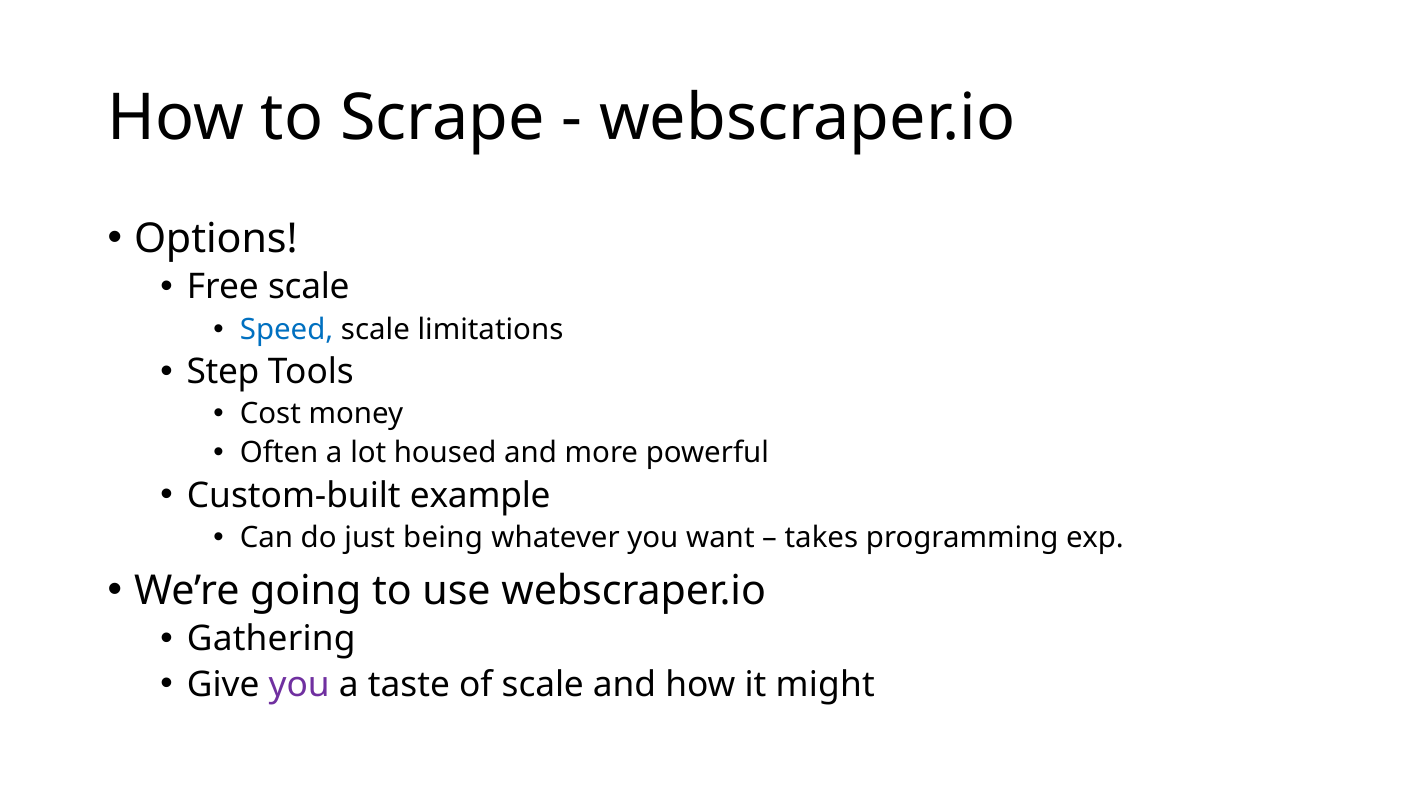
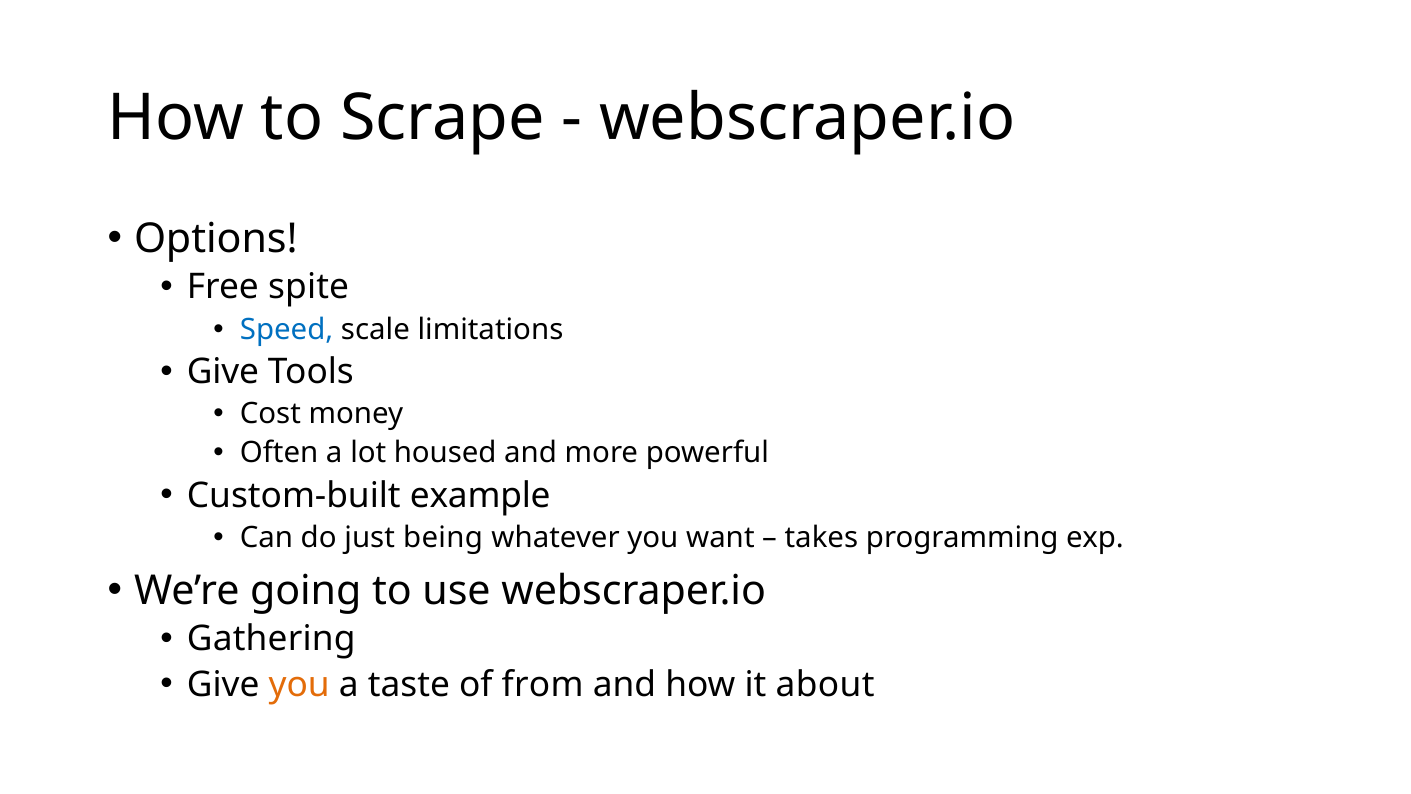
Free scale: scale -> spite (309, 287)
Step: Step -> Give (223, 372)
you colour: purple -> orange (299, 684)
of scale: scale -> from (543, 684)
might: might -> about (825, 684)
